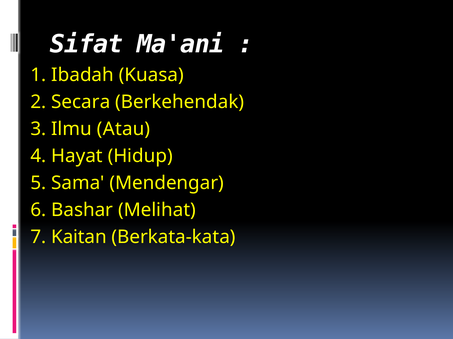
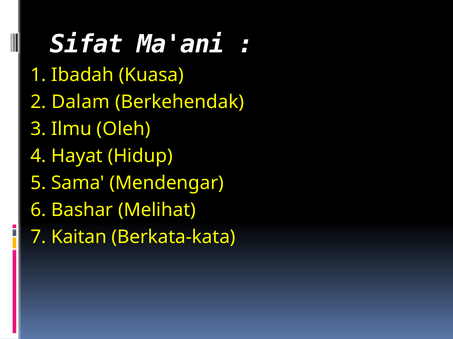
Secara: Secara -> Dalam (81, 102)
Atau: Atau -> Oleh (124, 129)
